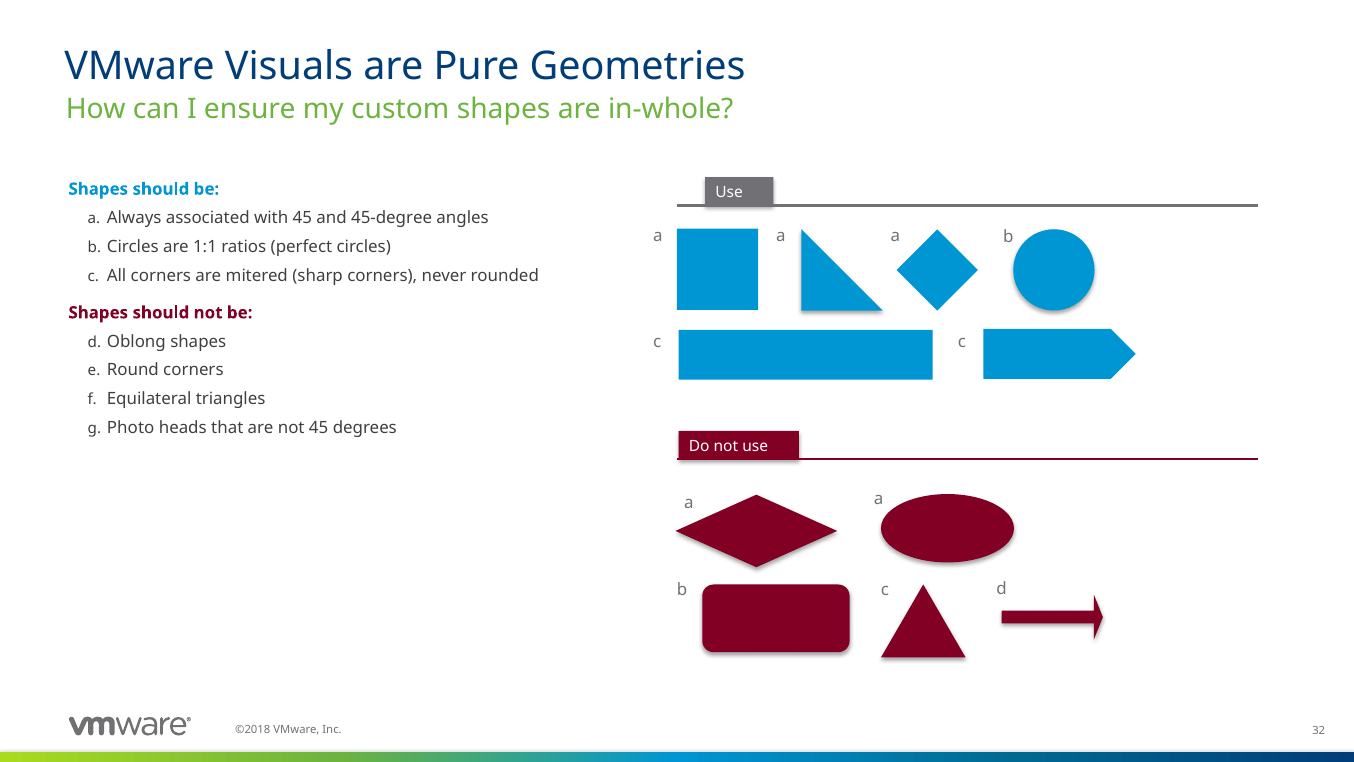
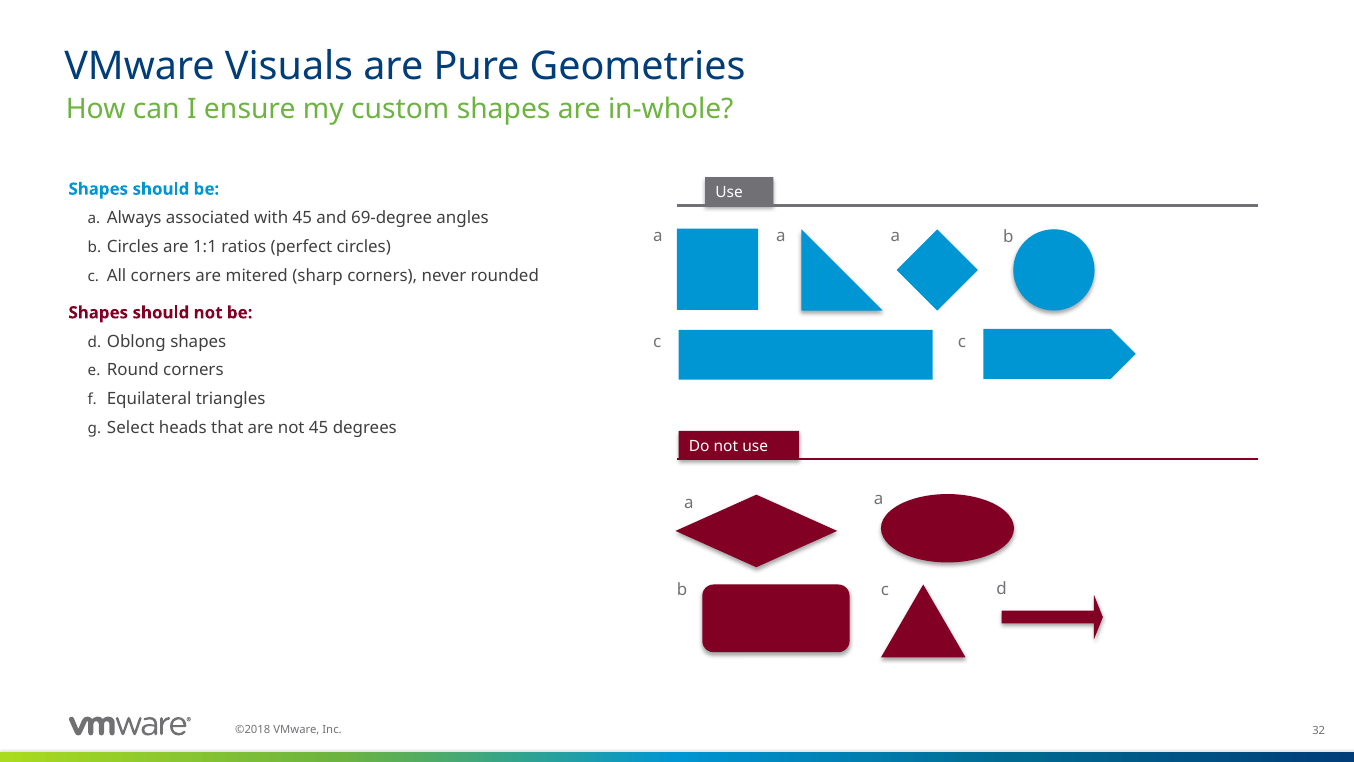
45-degree: 45-degree -> 69-degree (392, 218)
Photo: Photo -> Select (131, 428)
